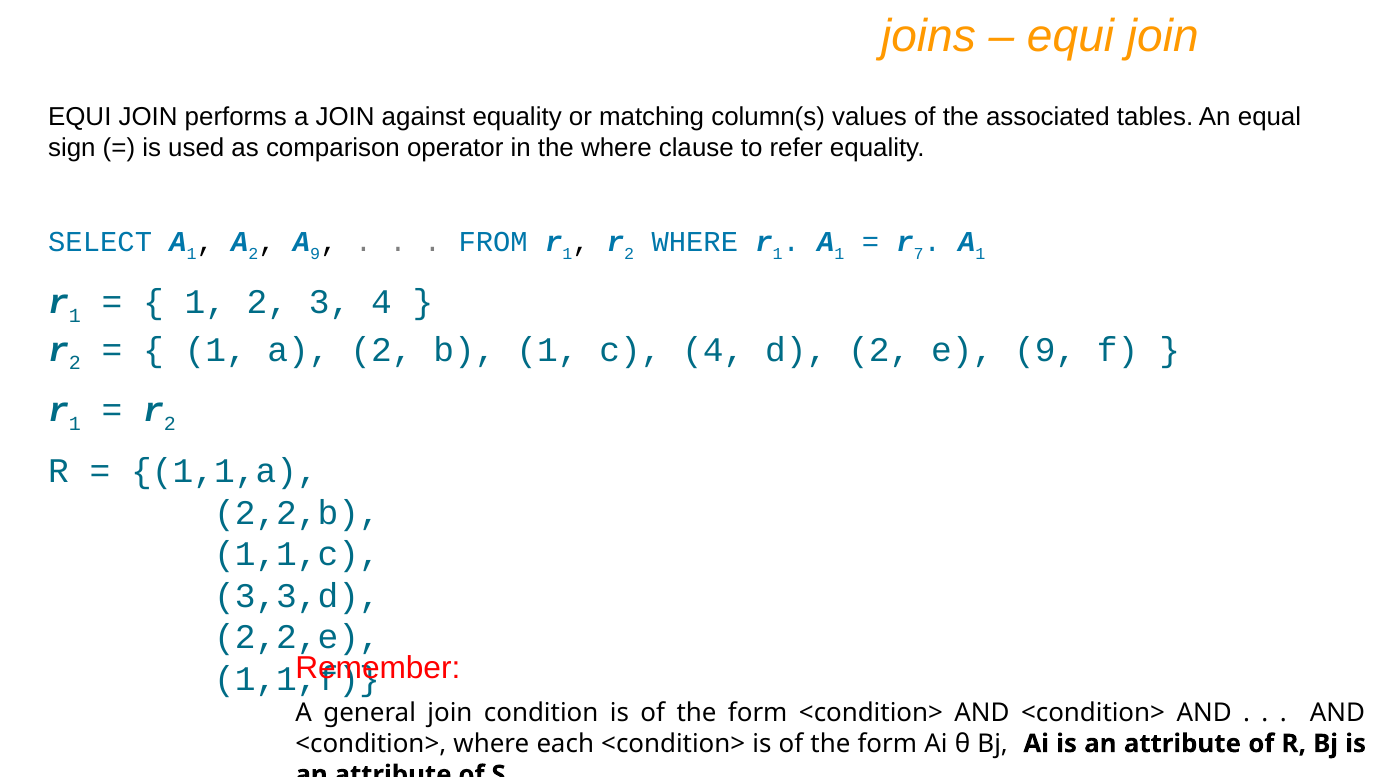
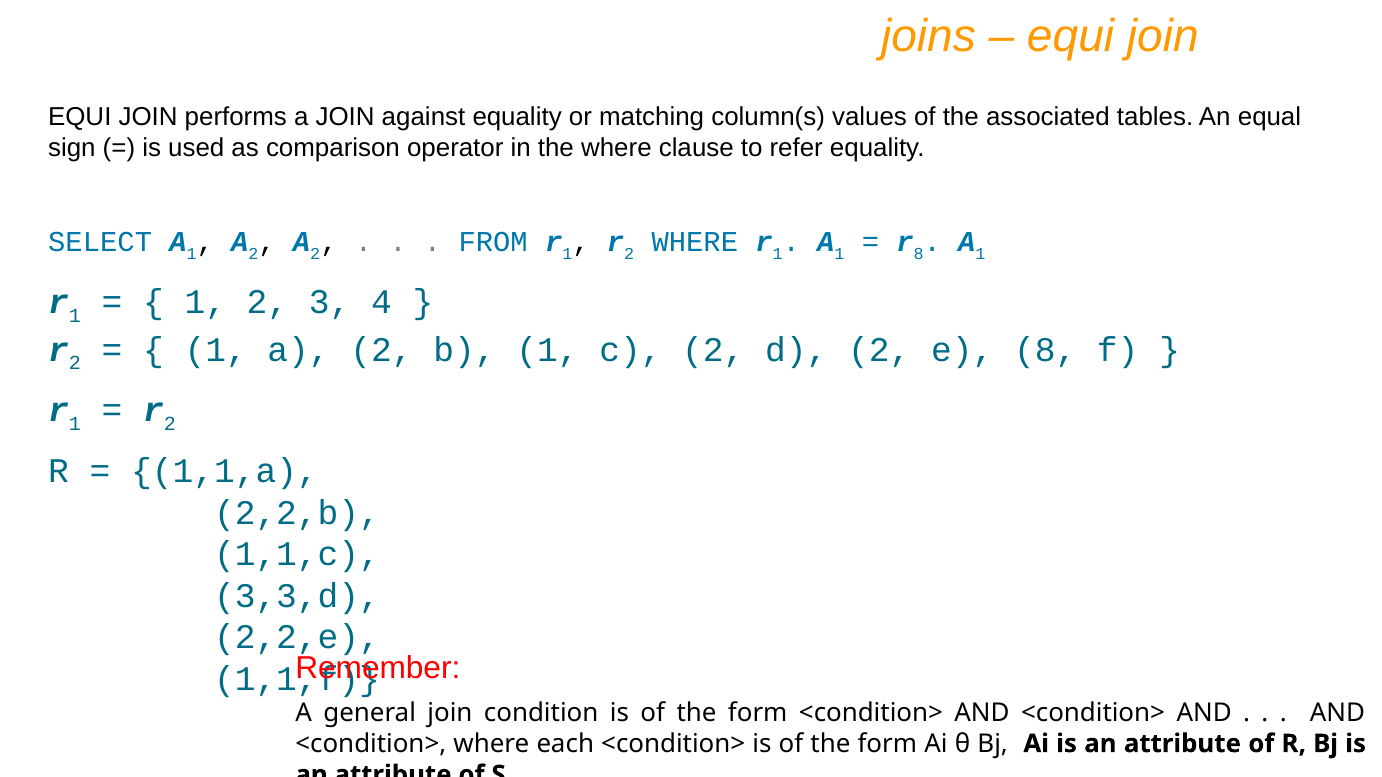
9: 9 -> 2 (315, 254)
r 7: 7 -> 8 (919, 254)
c 4: 4 -> 2 (713, 350)
e 9: 9 -> 8 (1045, 350)
